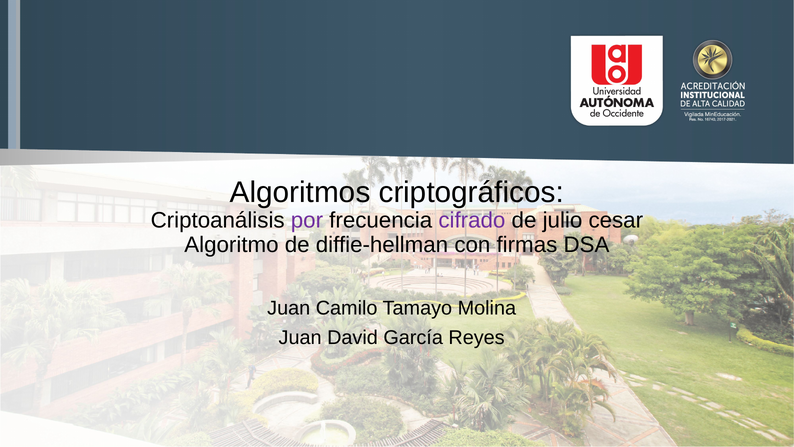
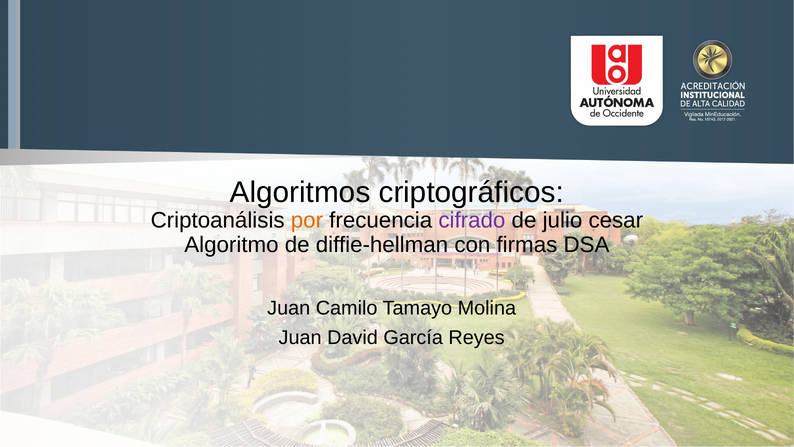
por colour: purple -> orange (307, 220)
